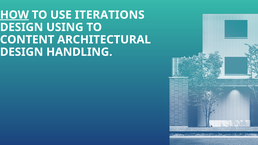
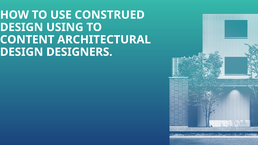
HOW underline: present -> none (14, 15)
ITERATIONS: ITERATIONS -> CONSTRUED (110, 15)
HANDLING: HANDLING -> DESIGNERS (79, 52)
